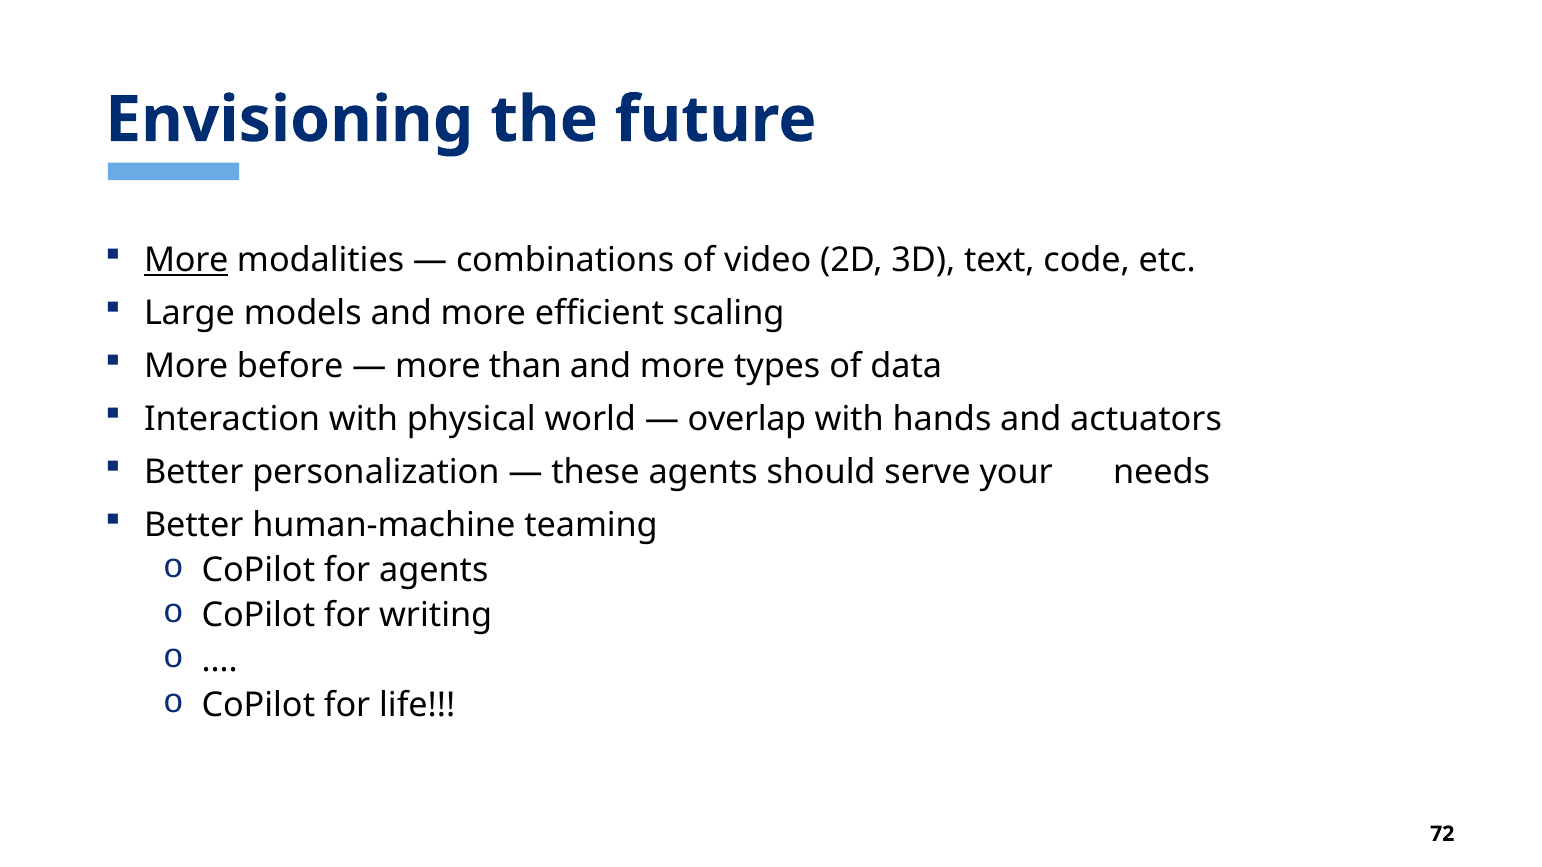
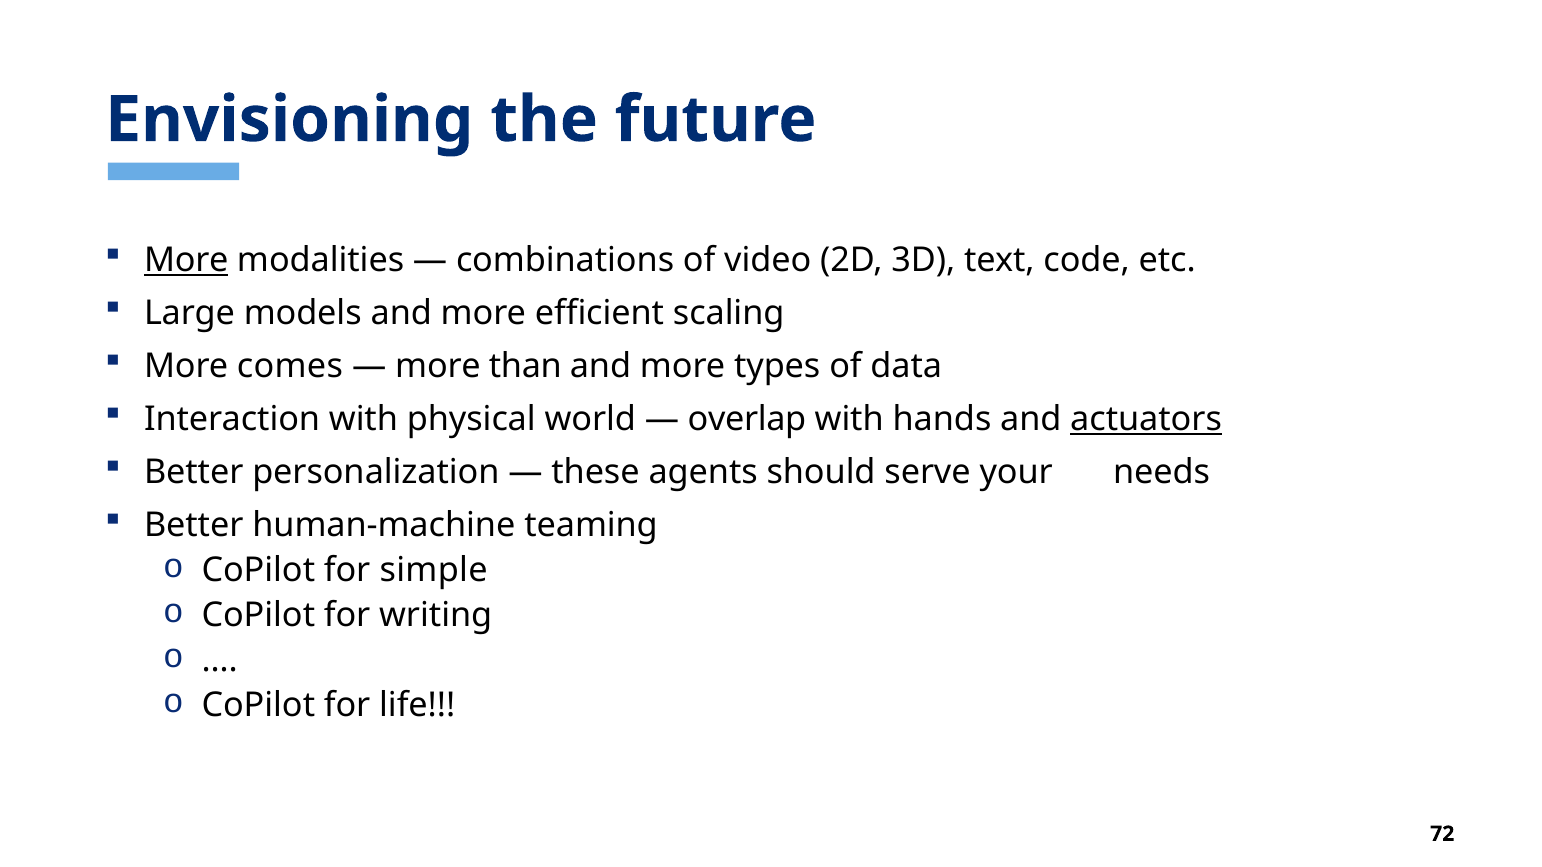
before: before -> comes (290, 366)
actuators underline: none -> present (1146, 420)
for agents: agents -> simple (434, 571)
